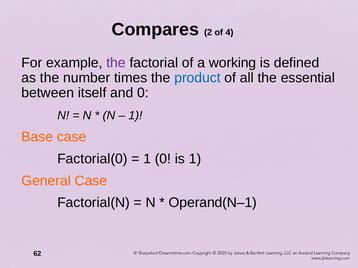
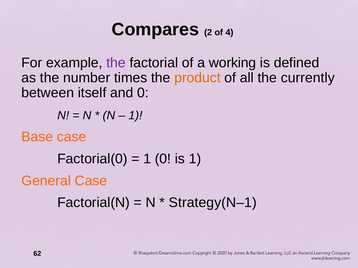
product colour: blue -> orange (197, 78)
essential: essential -> currently (308, 78)
Operand(N–1: Operand(N–1 -> Strategy(N–1 (213, 203)
